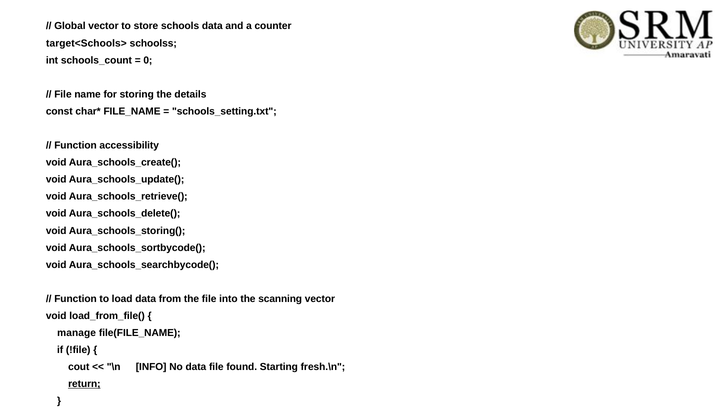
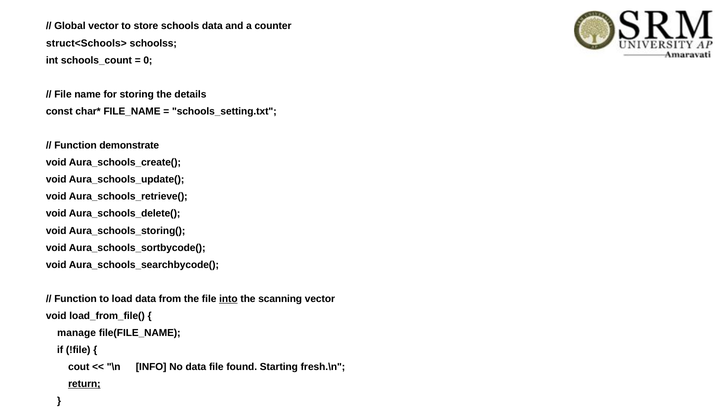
target<Schools>: target<Schools> -> struct<Schools> (86, 43)
accessibility: accessibility -> demonstrate (129, 145)
into underline: none -> present (228, 298)
